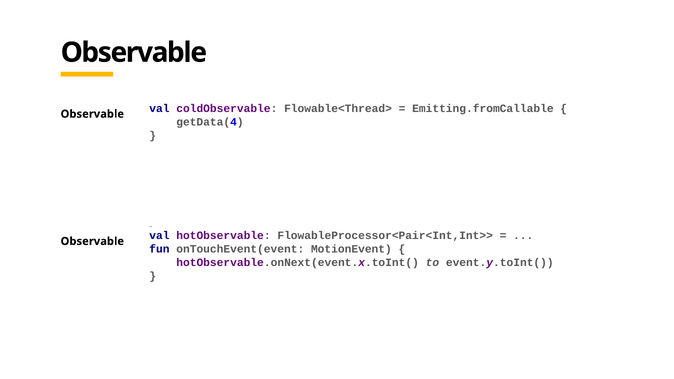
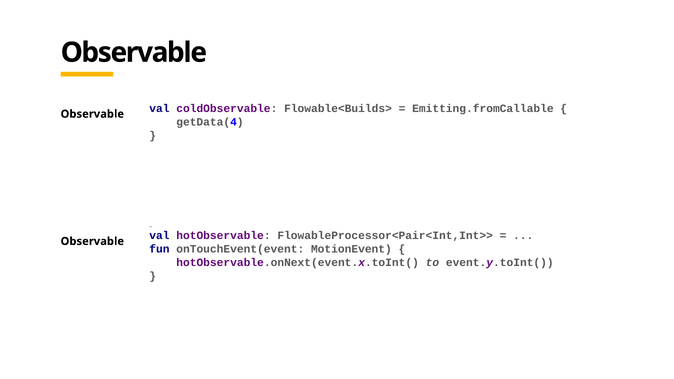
Flowable<Thread>: Flowable<Thread> -> Flowable<Builds> (338, 109)
